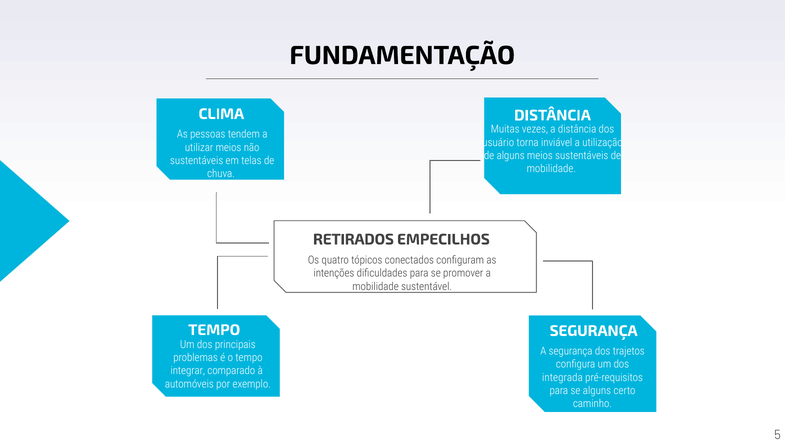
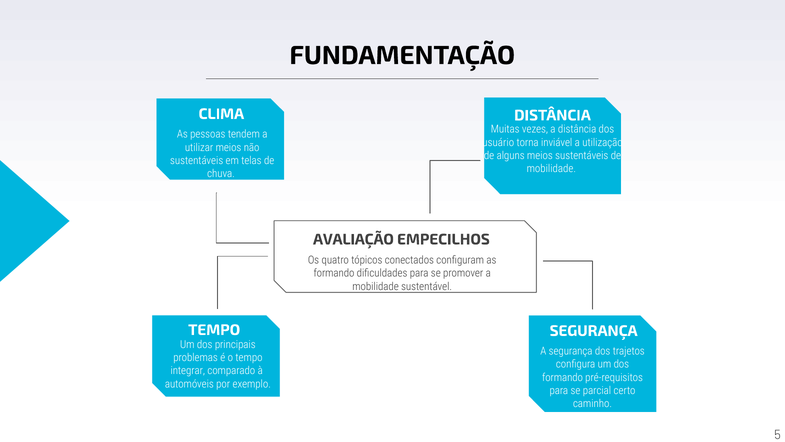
RETIRADOS: RETIRADOS -> AVALIAÇÃO (353, 239)
intenções: intenções -> formando (334, 273)
integrada: integrada -> formando (563, 377)
se alguns: alguns -> parcial (597, 390)
